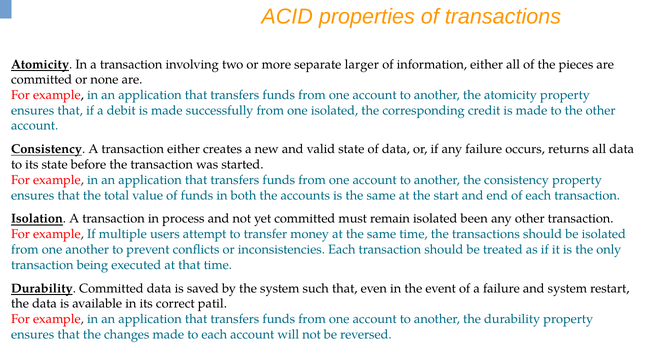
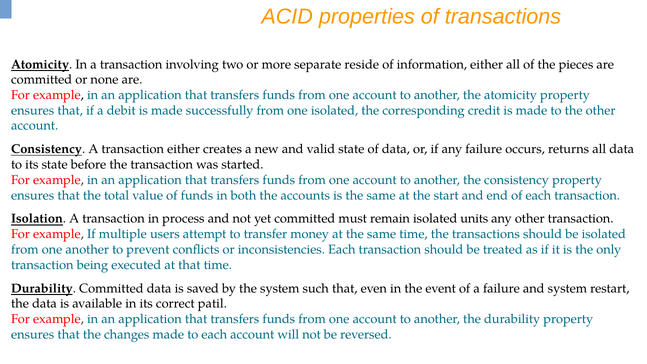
larger: larger -> reside (362, 64)
been: been -> units (474, 219)
